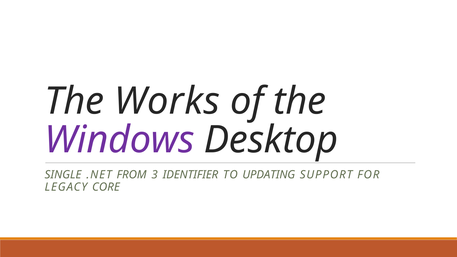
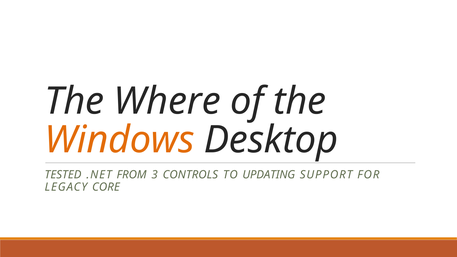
Works: Works -> Where (167, 101)
Windows colour: purple -> orange (120, 140)
SINGLE: SINGLE -> TESTED (63, 175)
IDENTIFIER: IDENTIFIER -> CONTROLS (190, 175)
